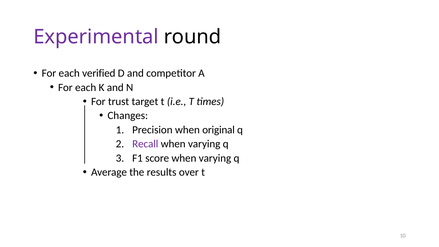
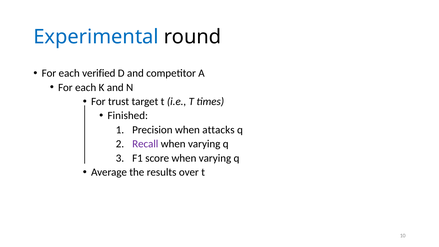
Experimental colour: purple -> blue (96, 37)
Changes: Changes -> Finished (128, 116)
original: original -> attacks (218, 130)
